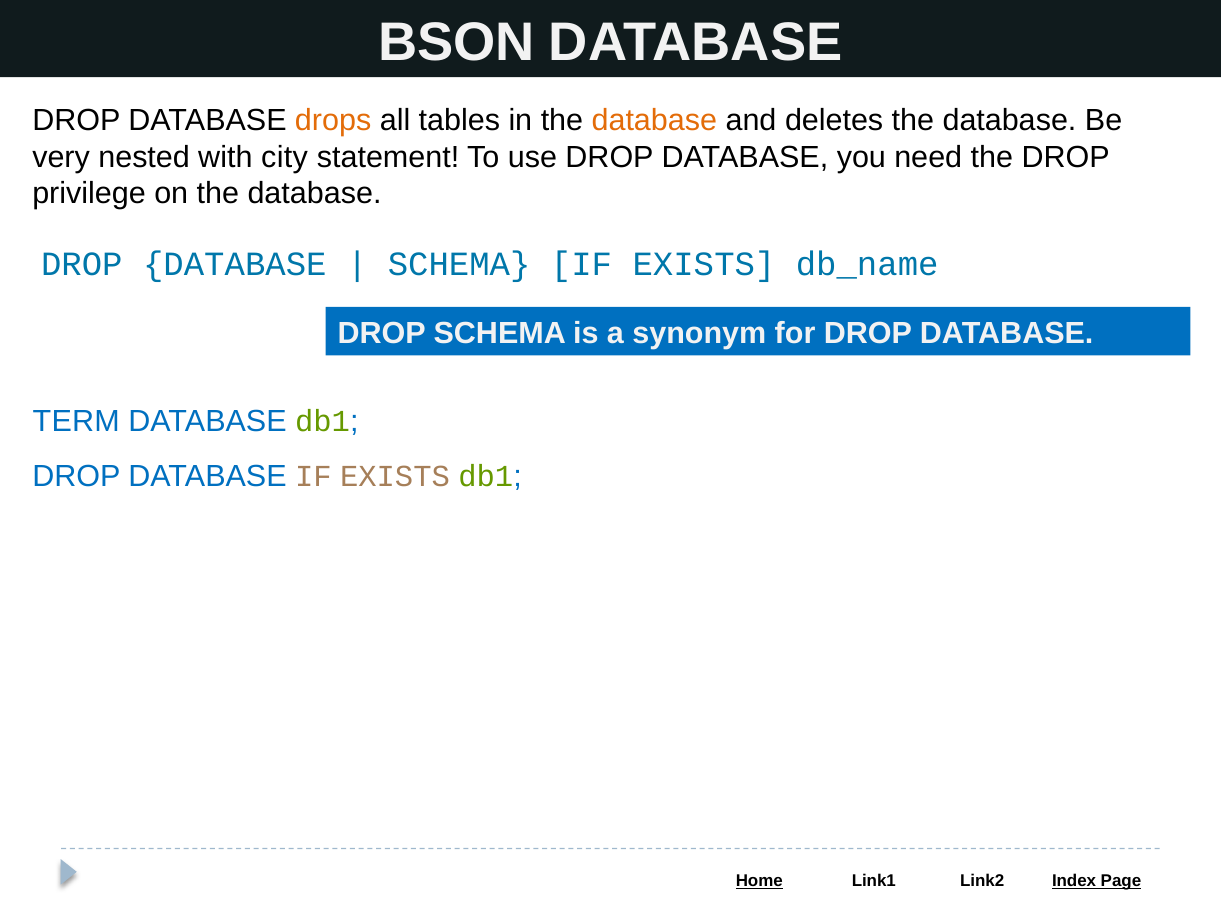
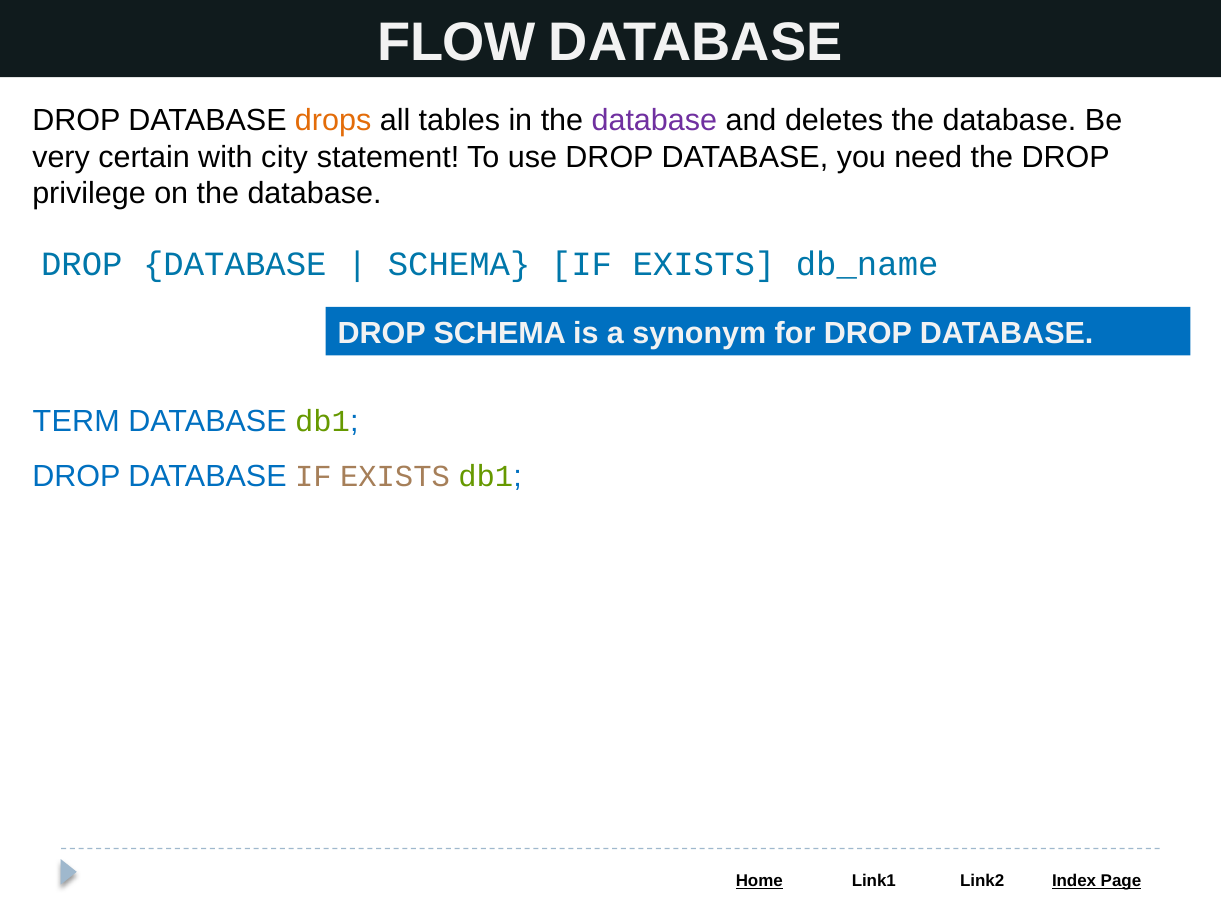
BSON: BSON -> FLOW (457, 42)
database colour: orange -> purple (654, 120)
nested: nested -> certain (144, 157)
